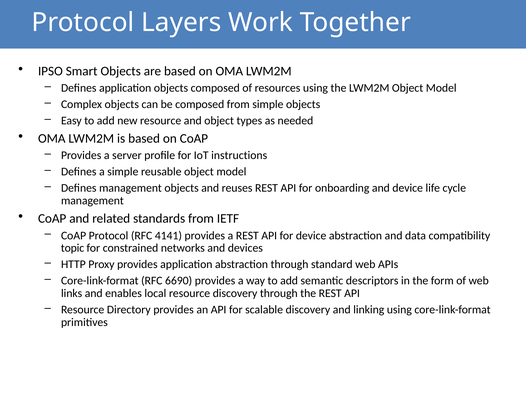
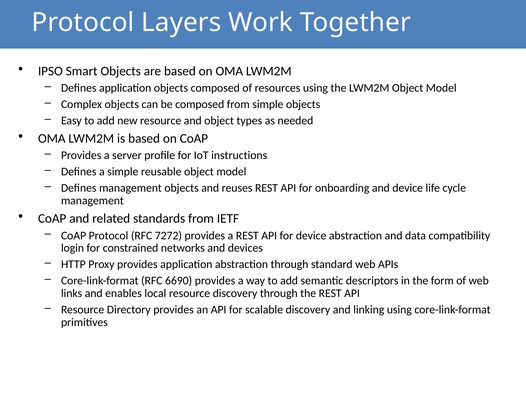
4141: 4141 -> 7272 (168, 235)
topic: topic -> login (73, 248)
